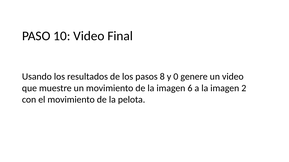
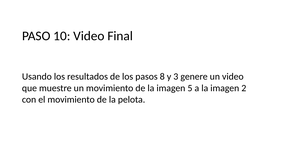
0: 0 -> 3 (176, 77)
6: 6 -> 5 (190, 88)
